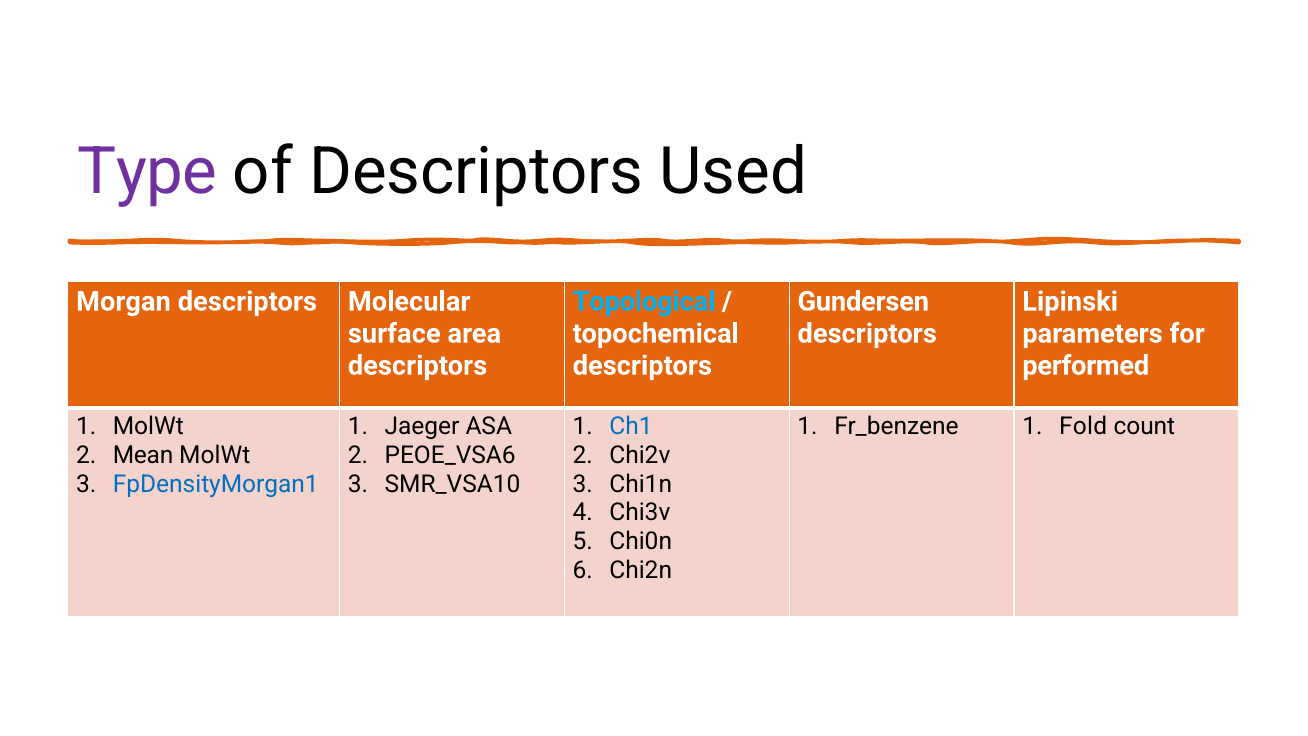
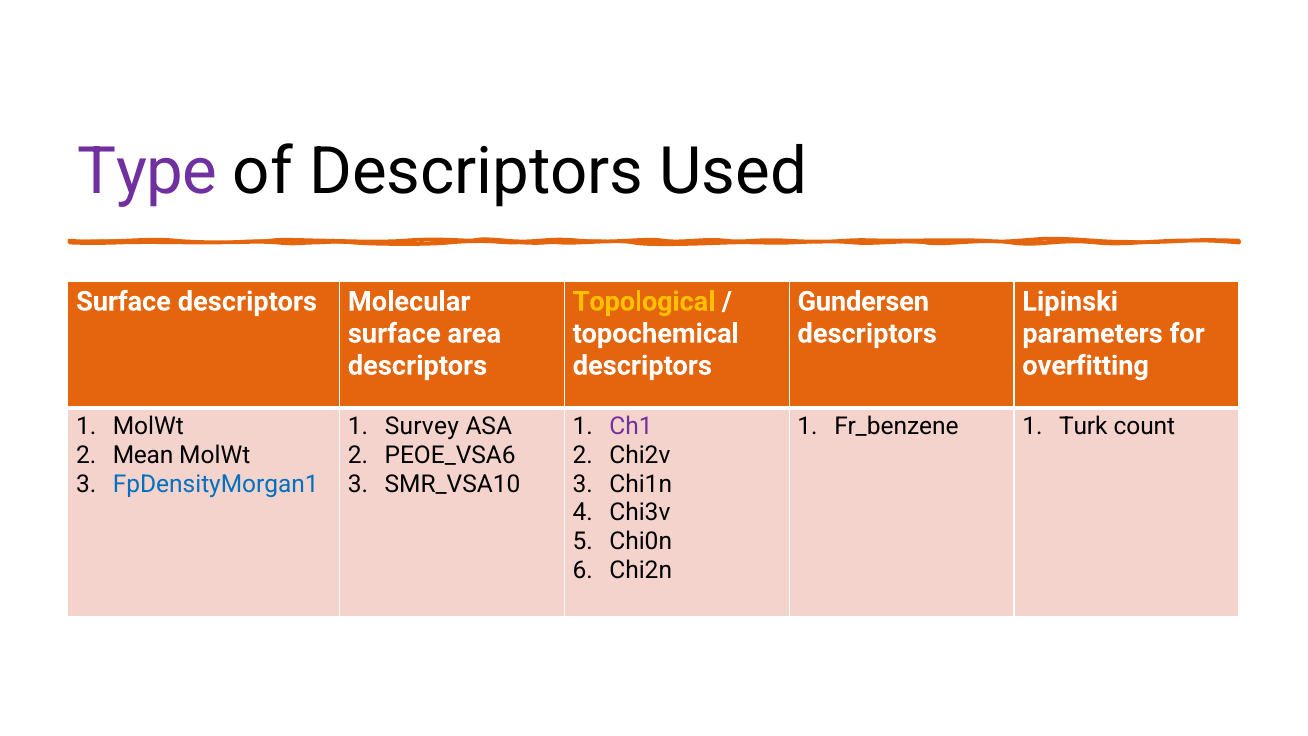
Morgan: Morgan -> Surface (123, 301)
Topological colour: light blue -> yellow (644, 301)
performed: performed -> overfitting (1086, 366)
Jaeger: Jaeger -> Survey (422, 426)
Ch1 colour: blue -> purple (631, 426)
Fold: Fold -> Turk (1083, 426)
